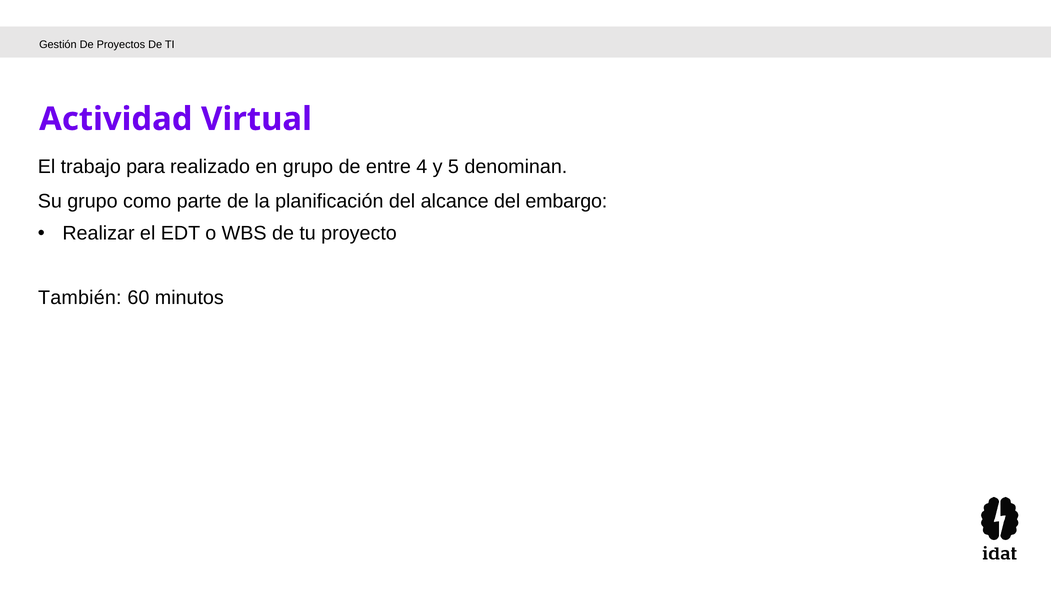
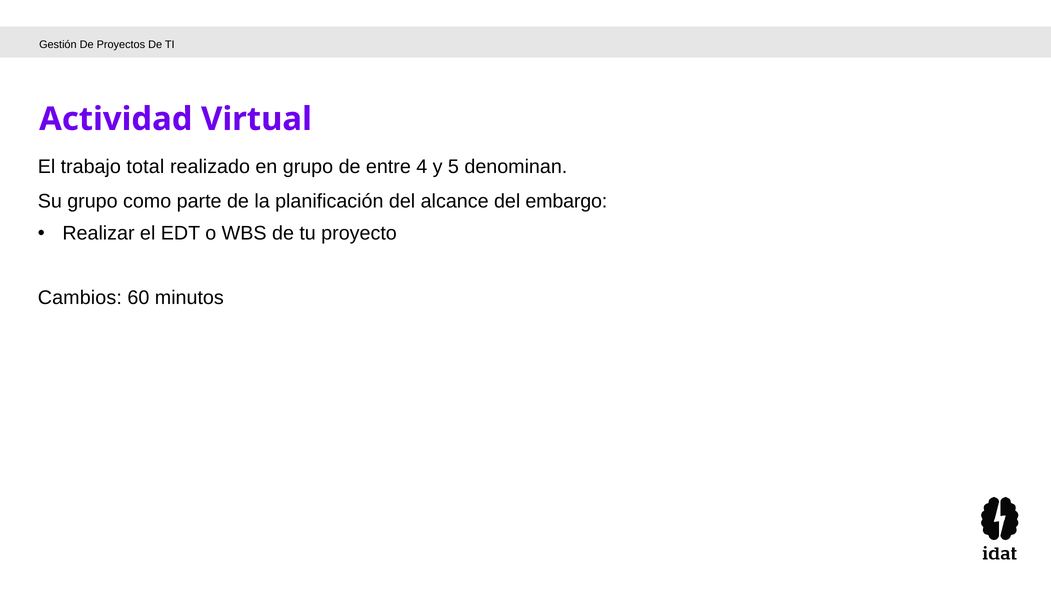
para: para -> total (145, 167)
También: También -> Cambios (80, 298)
